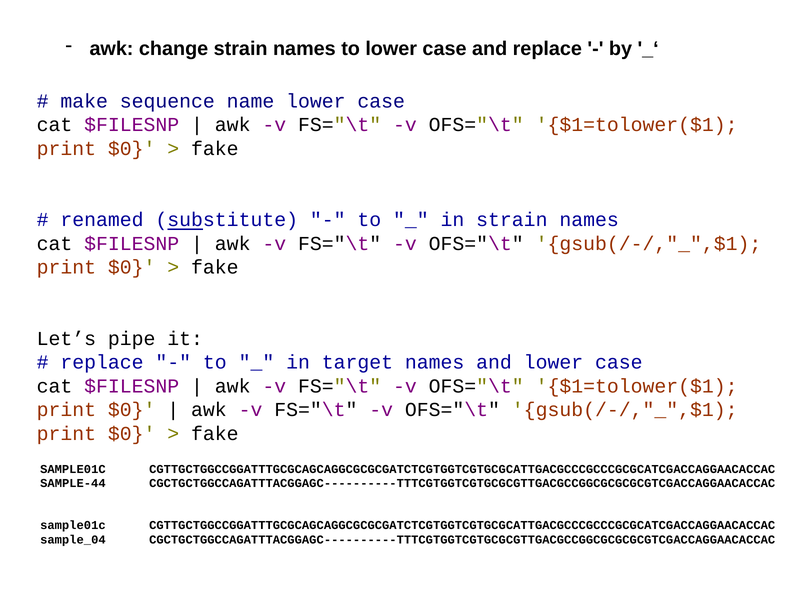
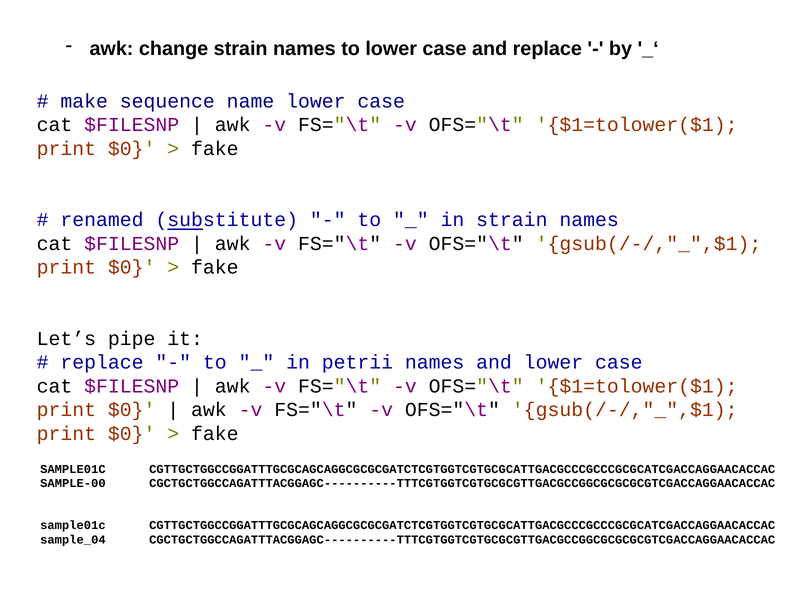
target: target -> petrii (357, 362)
SAMPLE-44: SAMPLE-44 -> SAMPLE-00 (73, 483)
